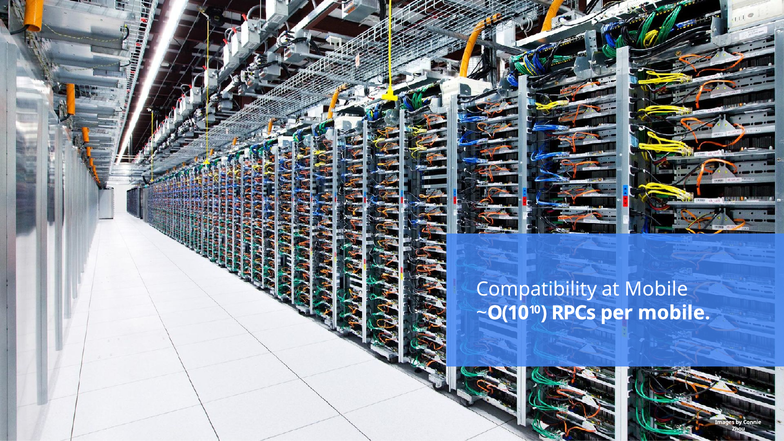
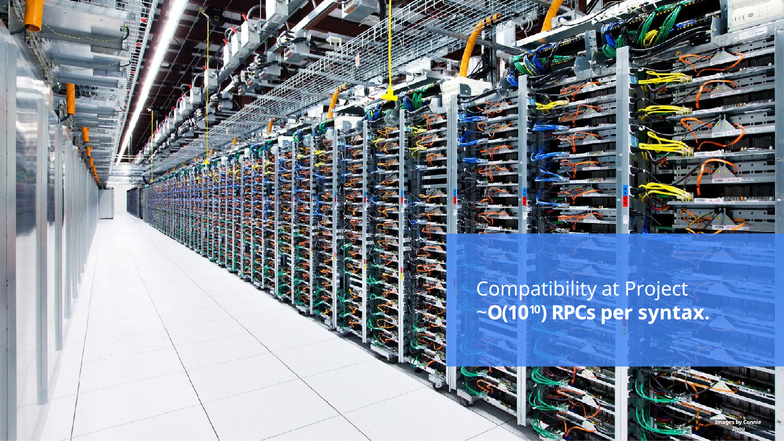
at Mobile: Mobile -> Project (656, 289)
per mobile: mobile -> syntax (674, 313)
